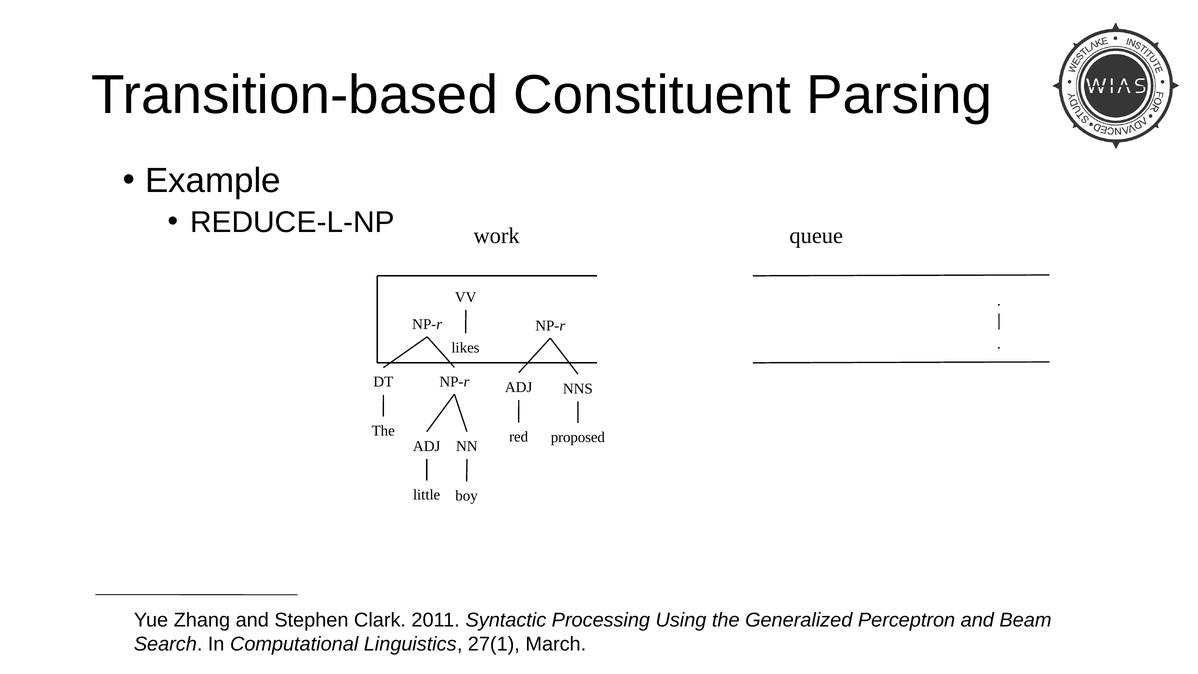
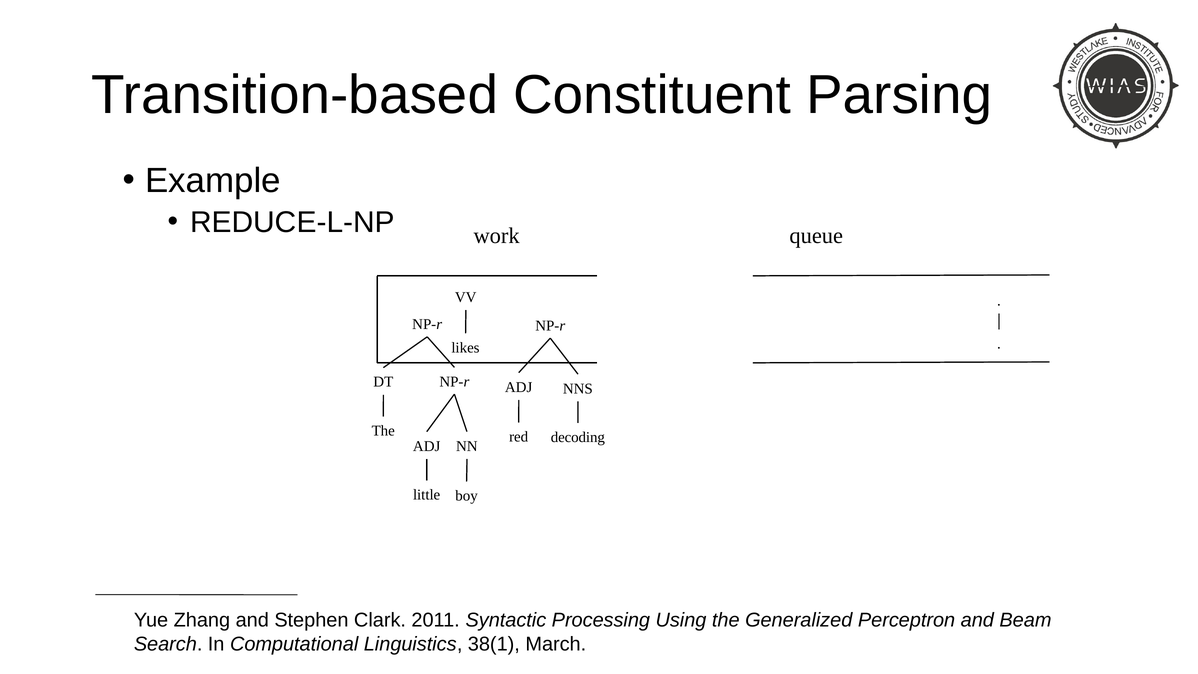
proposed: proposed -> decoding (578, 437)
27(1: 27(1 -> 38(1 (494, 644)
